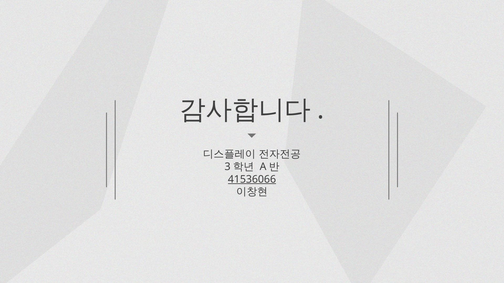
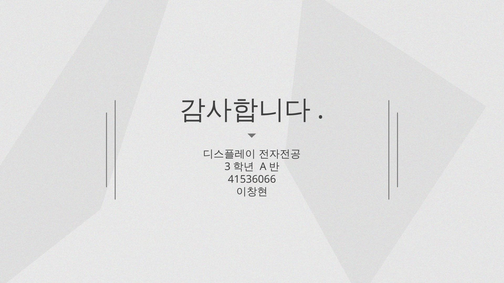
41536066 underline: present -> none (252, 180)
